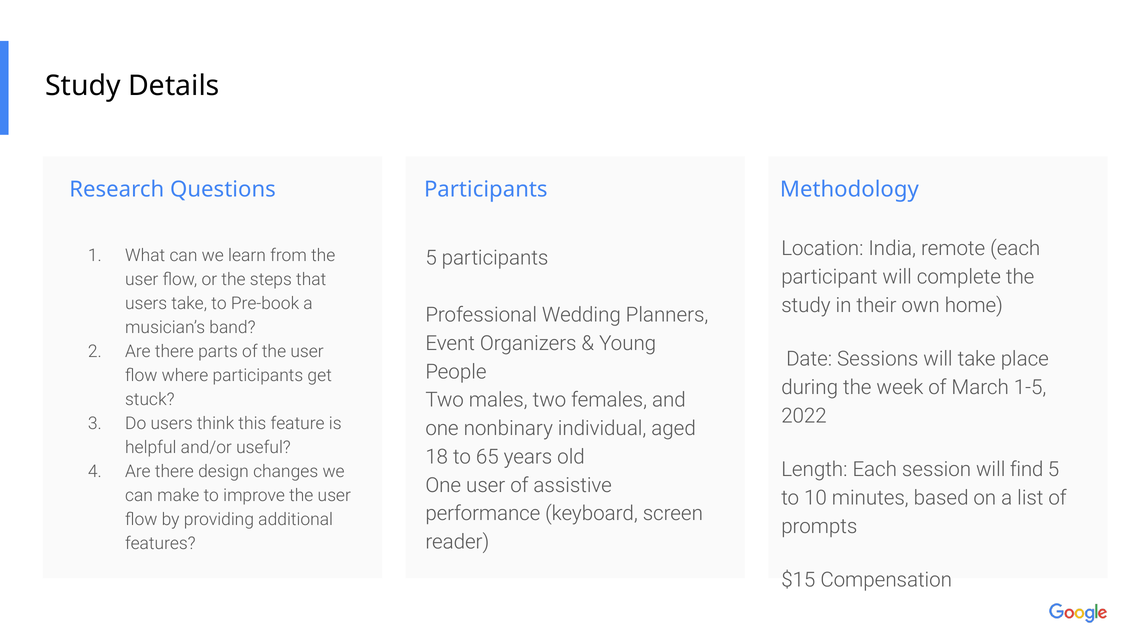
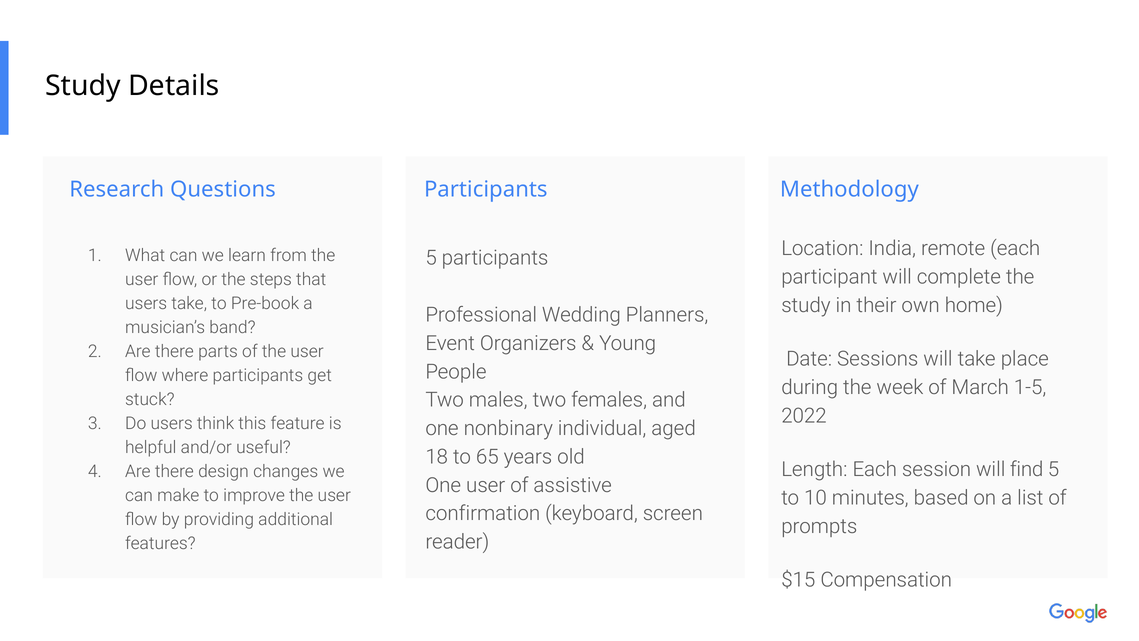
performance: performance -> confirmation (483, 513)
